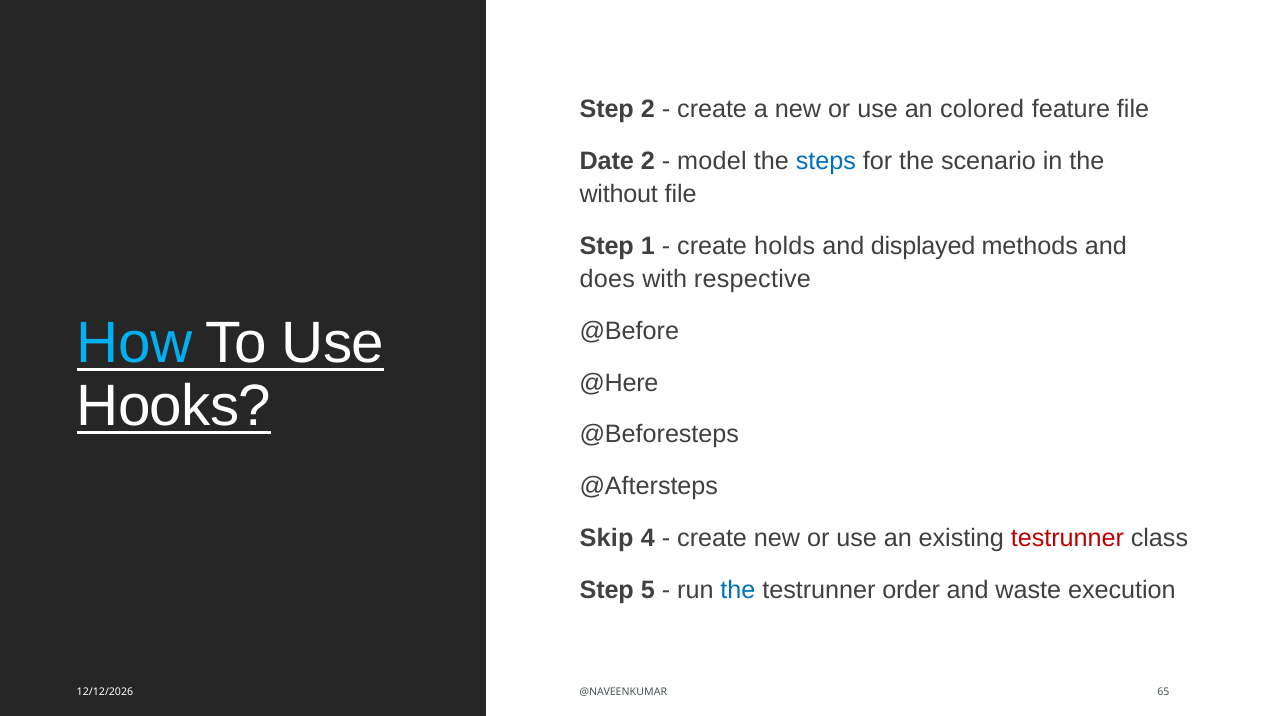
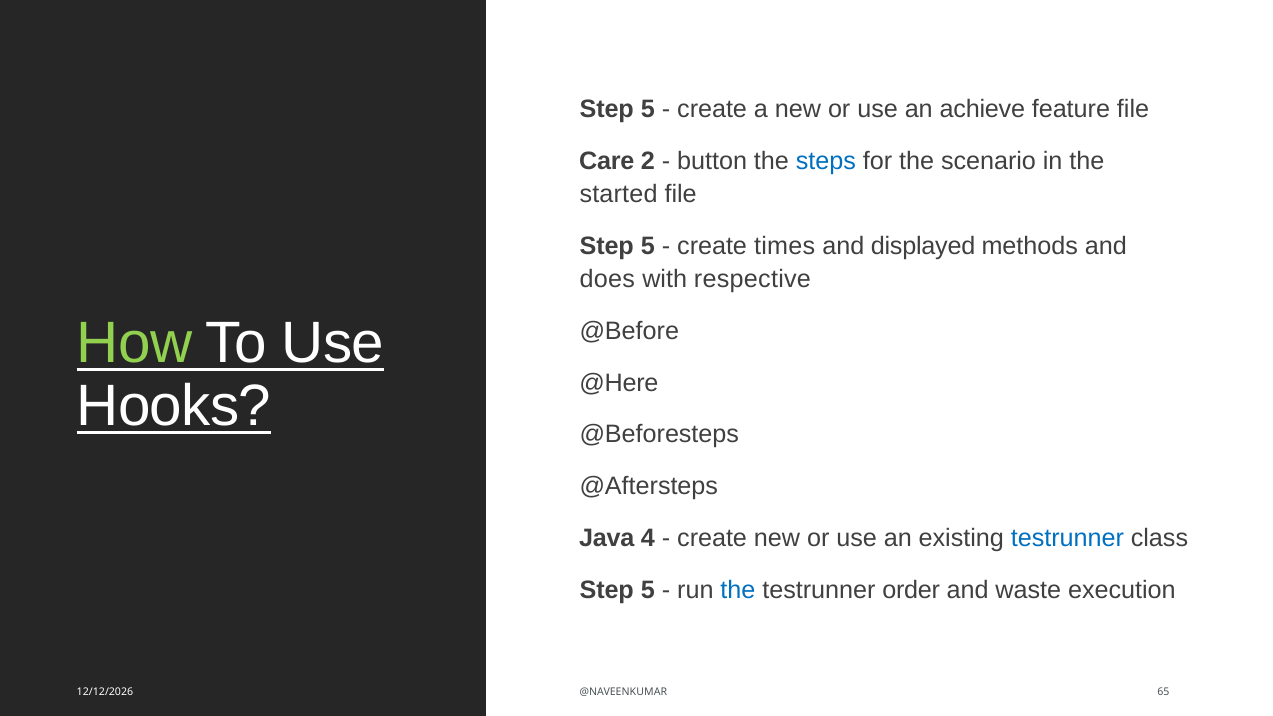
2: 2 -> 5 (648, 109)
colored: colored -> achieve (982, 109)
Date: Date -> Care (607, 161)
model: model -> button (712, 161)
without: without -> started (619, 194)
1: 1 -> 5 (648, 246)
holds: holds -> times (785, 246)
How colour: light blue -> light green (135, 344)
Skip: Skip -> Java (607, 538)
testrunner colour: red -> blue (1067, 538)
